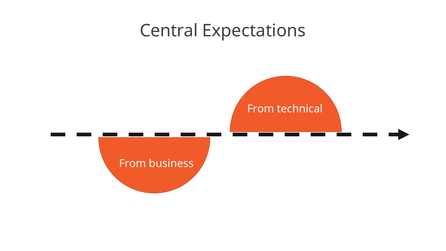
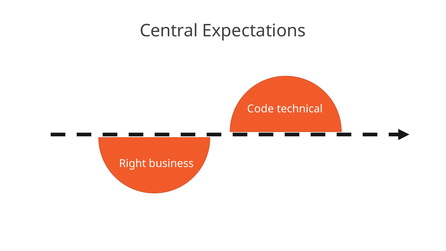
From: From -> Code (261, 109)
From: From -> Right (133, 163)
